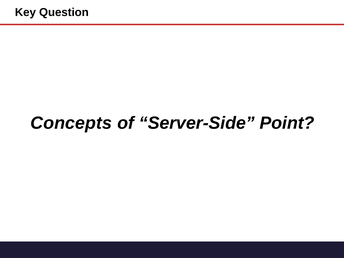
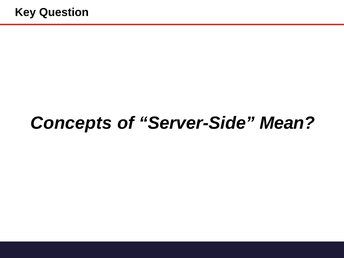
Point: Point -> Mean (287, 123)
